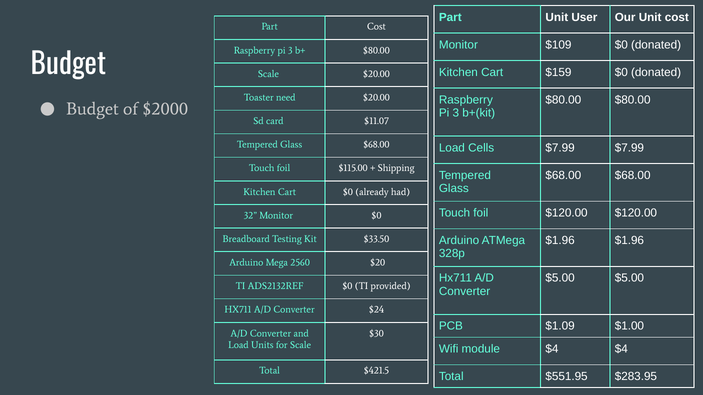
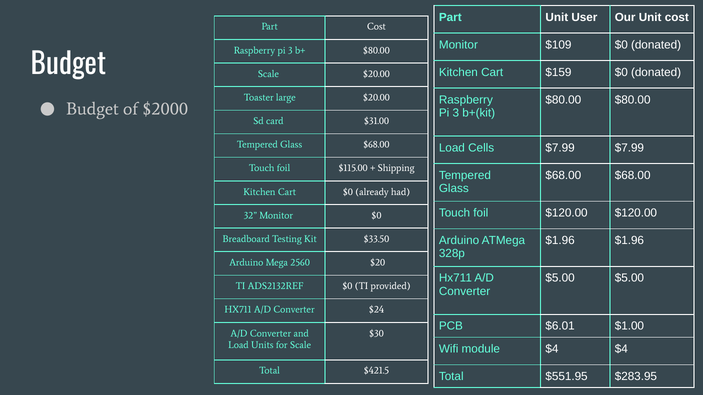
need: need -> large (286, 98)
$11.07: $11.07 -> $31.00 (376, 121)
$1.09: $1.09 -> $6.01 (560, 326)
